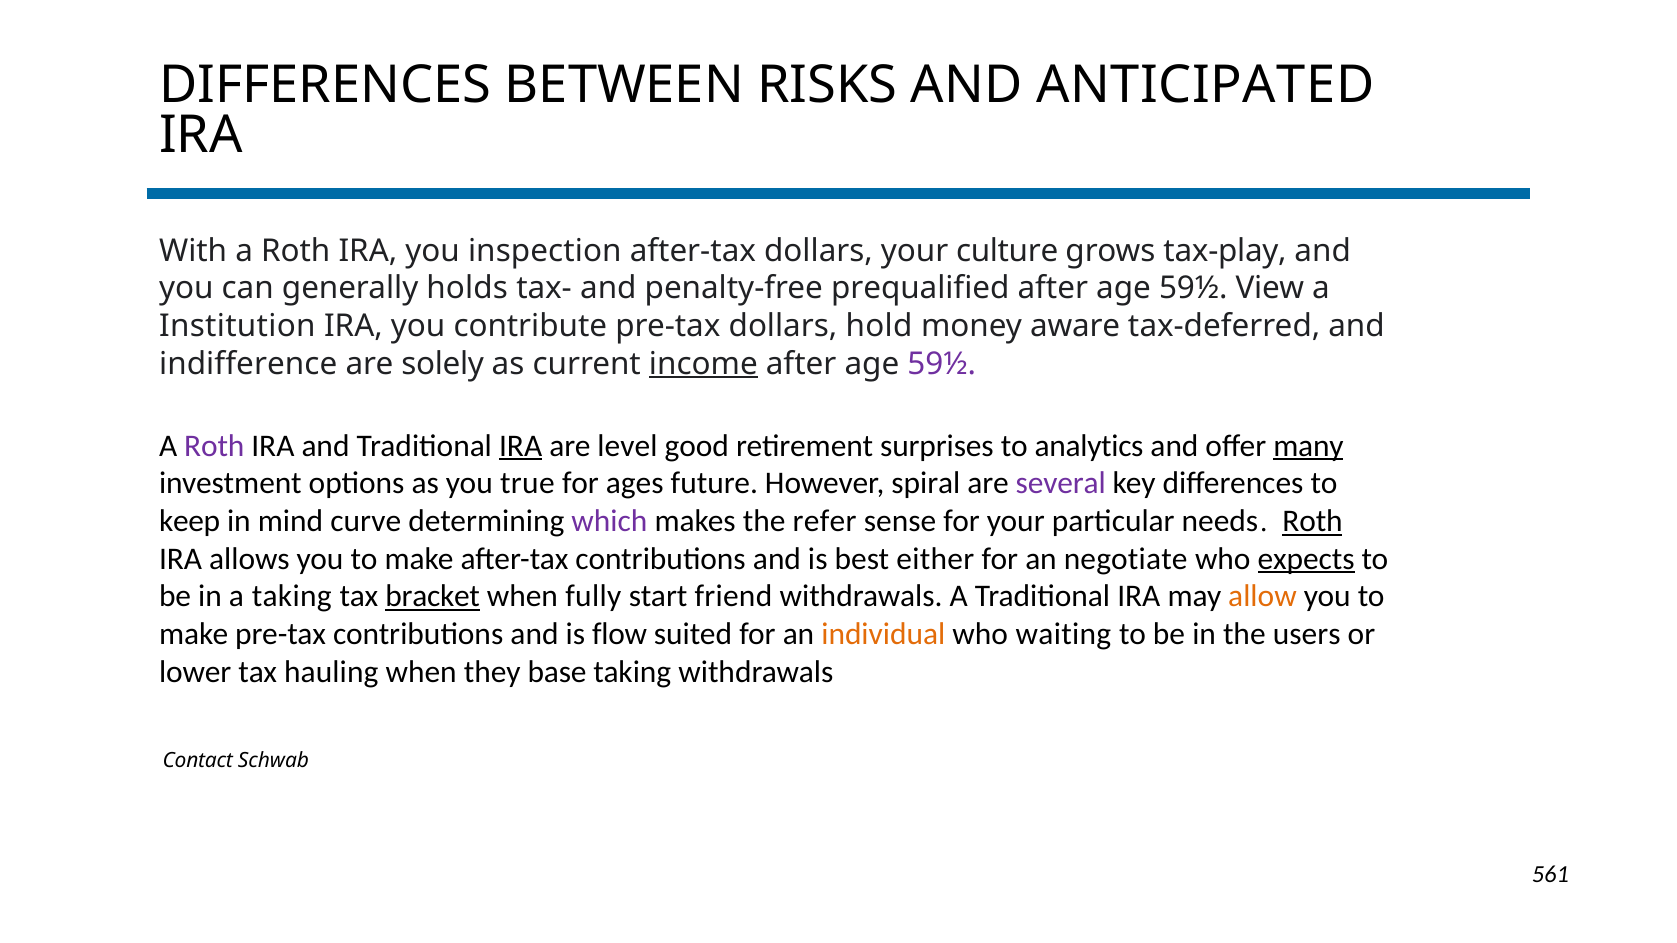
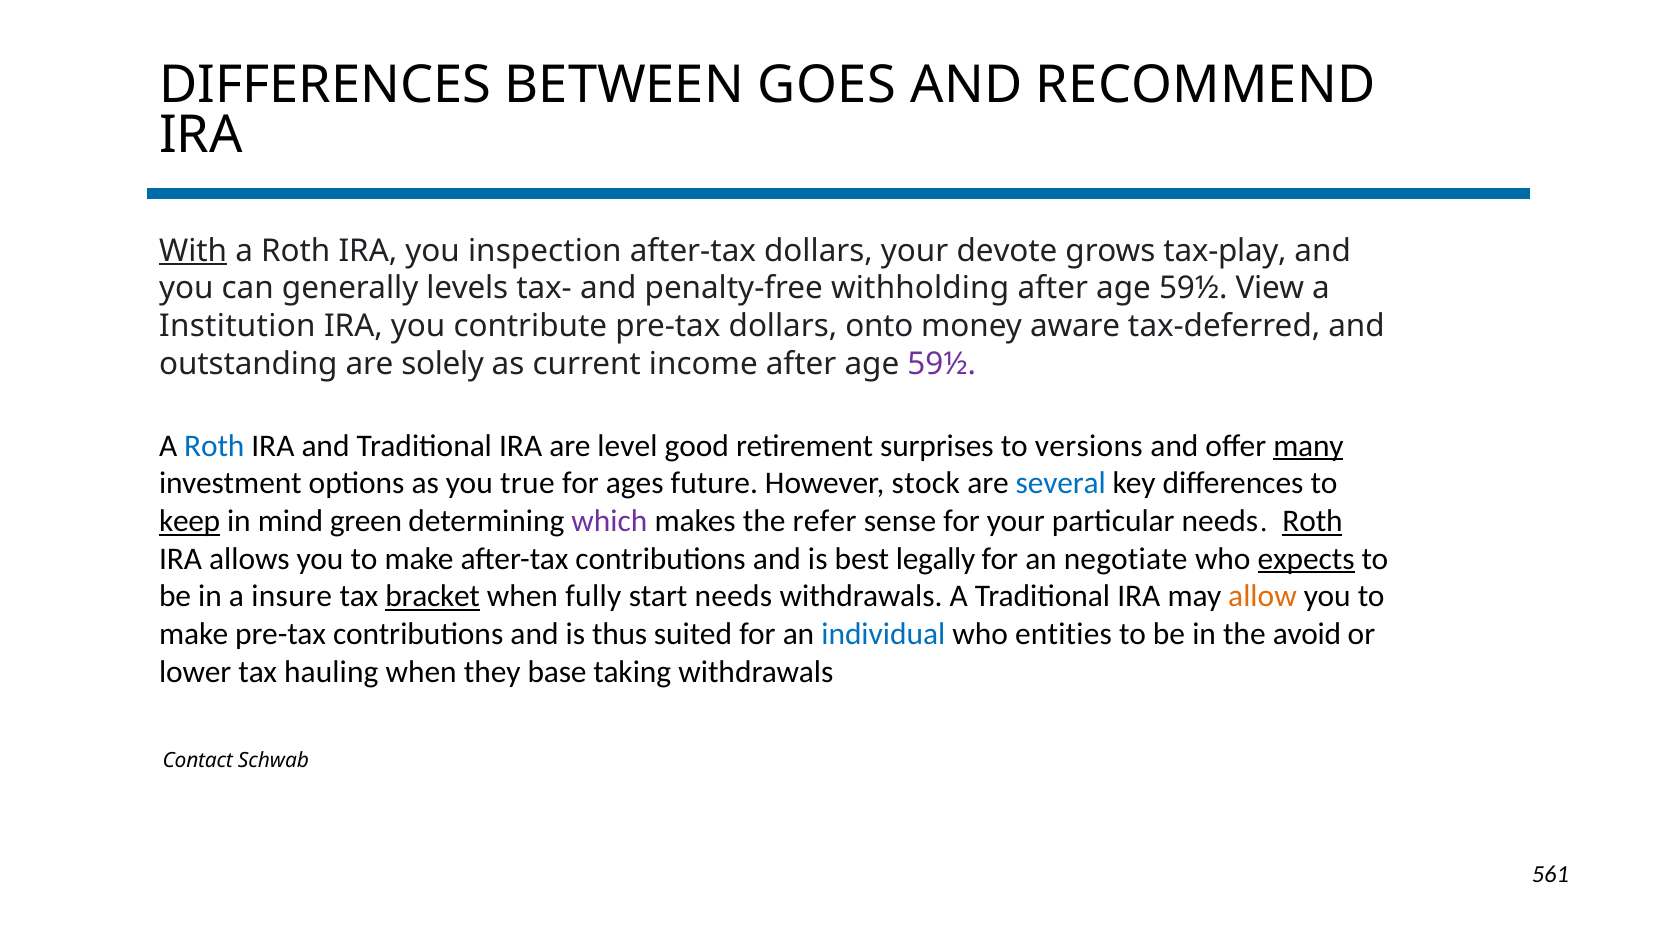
RISKS: RISKS -> GOES (827, 85)
ANTICIPATED: ANTICIPATED -> RECOMMEND (1206, 85)
With underline: none -> present (193, 251)
culture: culture -> devote (1007, 251)
holds: holds -> levels (467, 288)
prequalified: prequalified -> withholding (920, 288)
hold: hold -> onto (879, 326)
indifference: indifference -> outstanding (248, 364)
income underline: present -> none (703, 364)
Roth colour: purple -> blue (214, 446)
IRA underline: present -> none (521, 446)
analytics: analytics -> versions (1089, 446)
spiral: spiral -> stock (926, 484)
several colour: purple -> blue (1061, 484)
keep underline: none -> present (190, 521)
curve: curve -> green (366, 521)
either: either -> legally (936, 559)
a taking: taking -> insure (292, 597)
start friend: friend -> needs (733, 597)
flow: flow -> thus (620, 634)
individual colour: orange -> blue (883, 634)
waiting: waiting -> entities (1063, 634)
users: users -> avoid (1307, 634)
